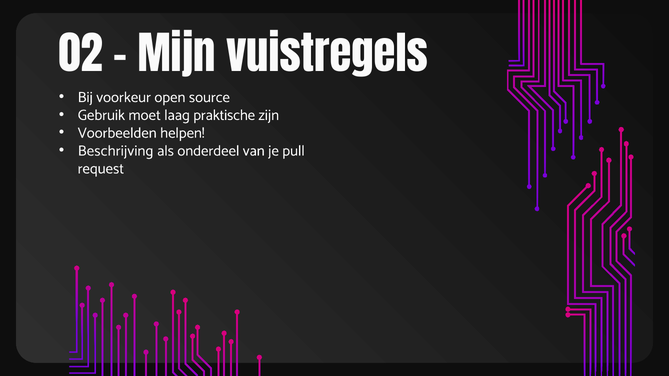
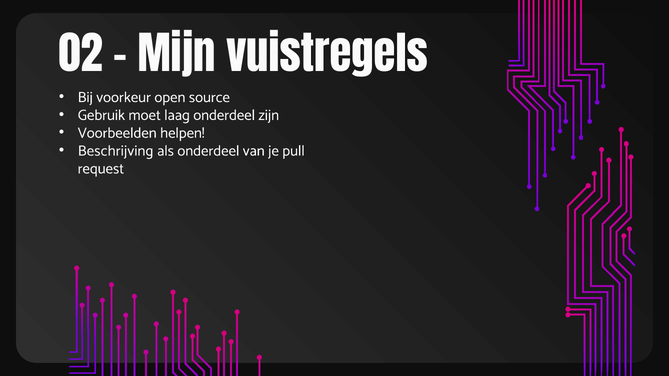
laag praktische: praktische -> onderdeel (224, 115)
